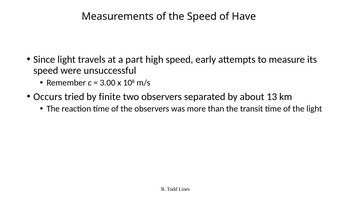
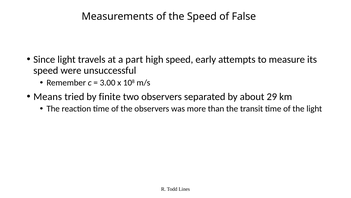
Have: Have -> False (244, 16)
Occurs: Occurs -> Means (48, 96)
13: 13 -> 29 (272, 96)
